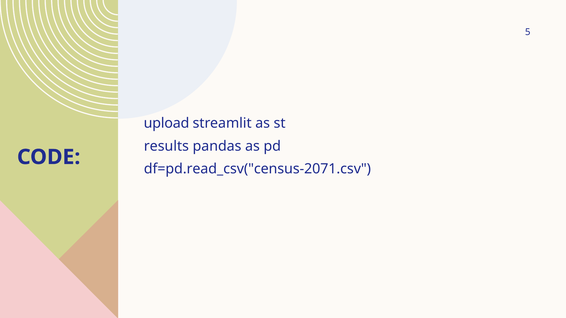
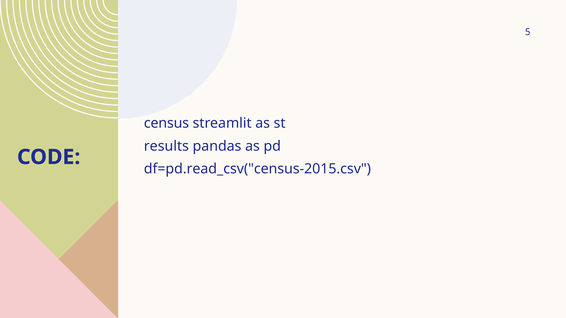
upload: upload -> census (166, 123)
df=pd.read_csv("census-2071.csv: df=pd.read_csv("census-2071.csv -> df=pd.read_csv("census-2015.csv (257, 169)
